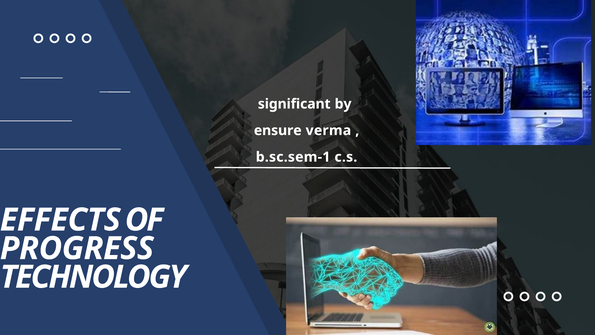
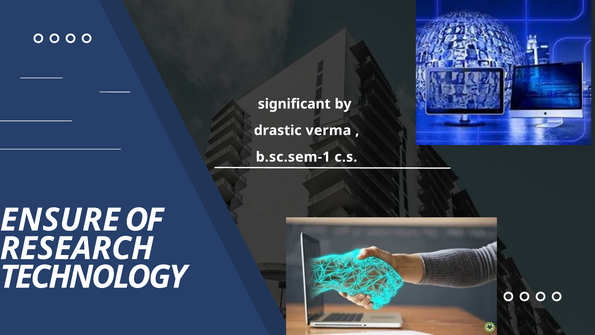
ensure: ensure -> drastic (278, 130)
EFFECTS: EFFECTS -> ENSURE (60, 220)
PROGRESS: PROGRESS -> RESEARCH (77, 248)
